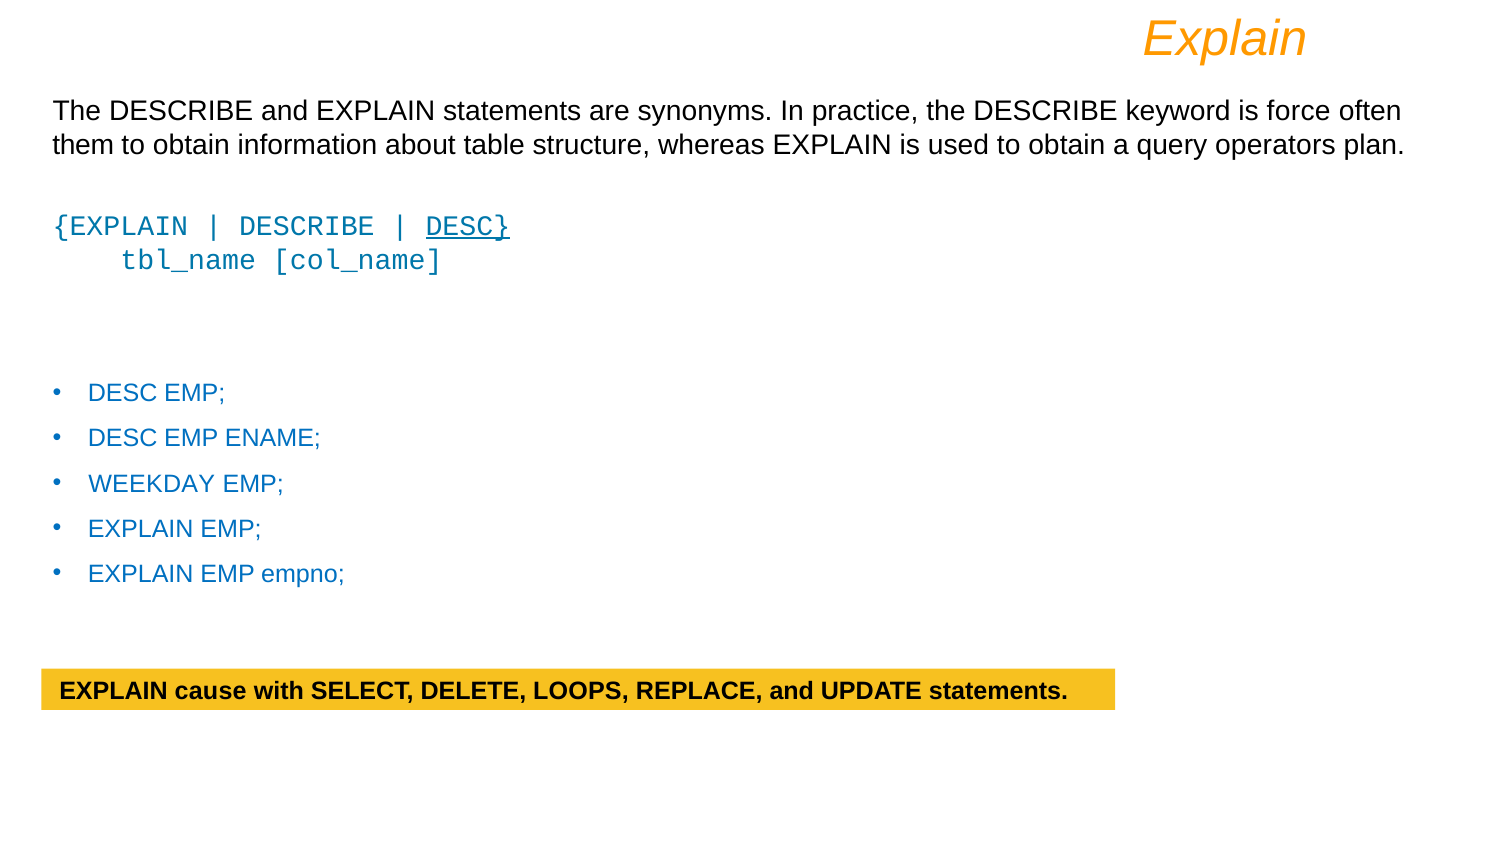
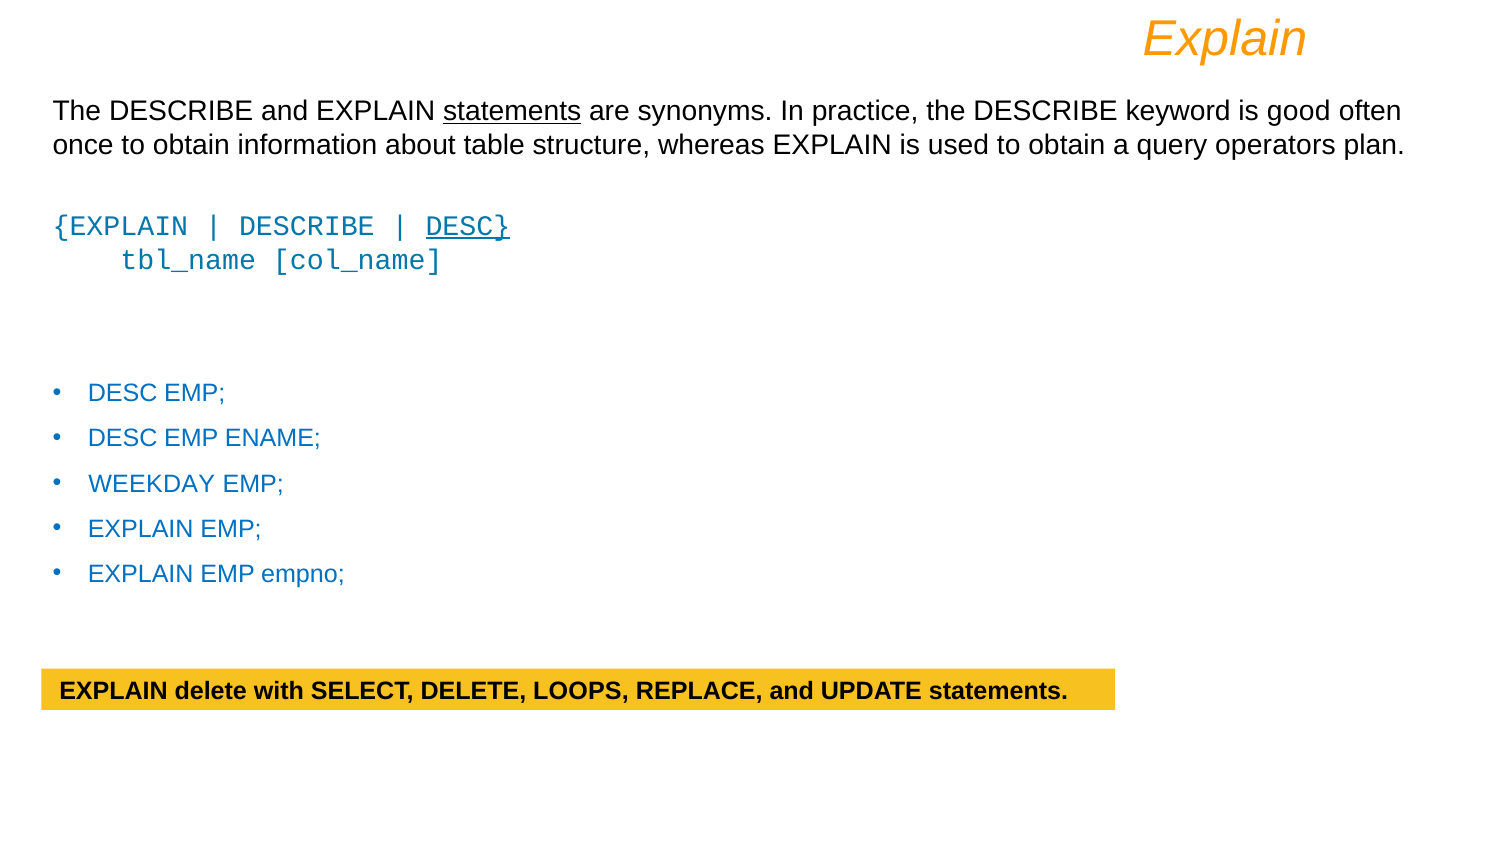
statements underline: none -> present (512, 111)
force: force -> good (1299, 111)
them: them -> once (83, 145)
EXPLAIN cause: cause -> delete (211, 691)
